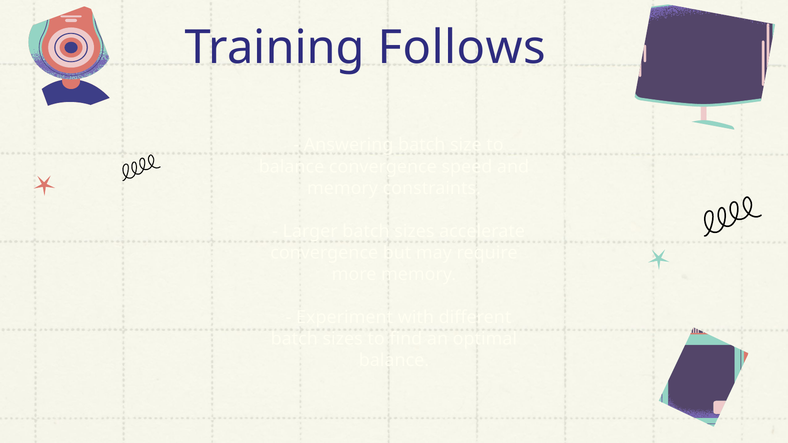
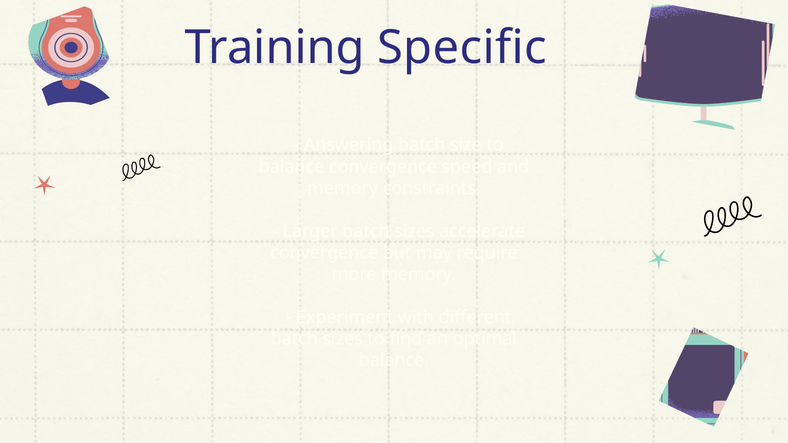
Follows: Follows -> Specific (462, 48)
